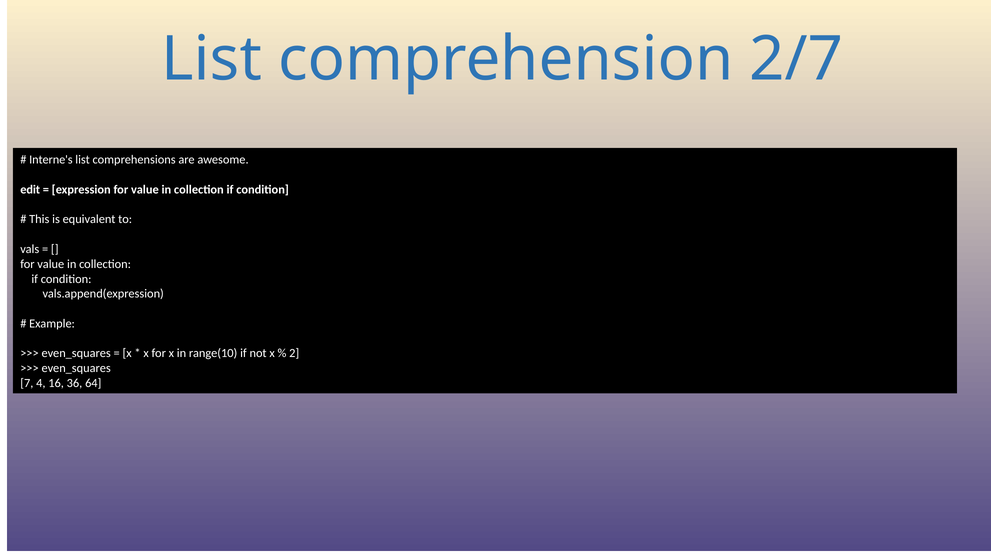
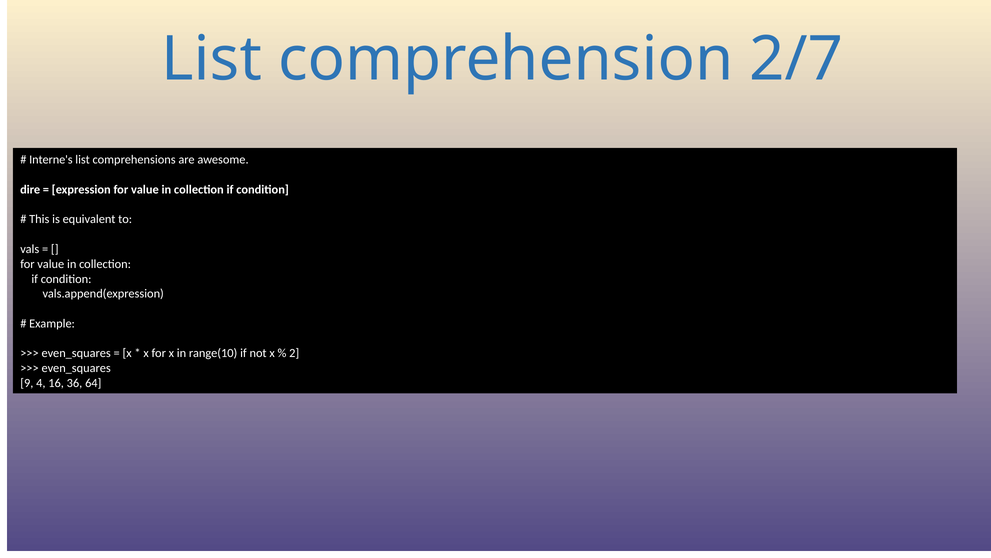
edit: edit -> dire (30, 189)
7: 7 -> 9 (27, 383)
